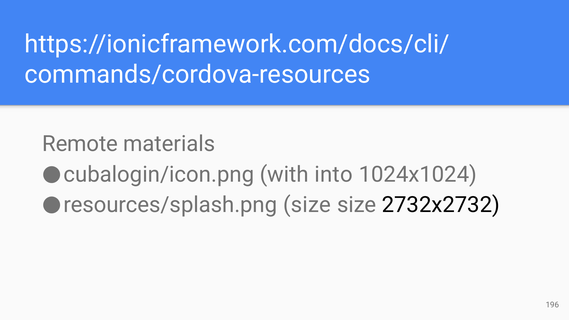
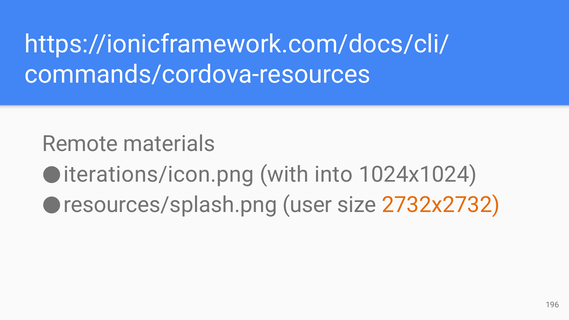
cubalogin/icon.png: cubalogin/icon.png -> iterations/icon.png (159, 174)
resources/splash.png size: size -> user (307, 205)
2732x2732 colour: black -> orange (441, 205)
